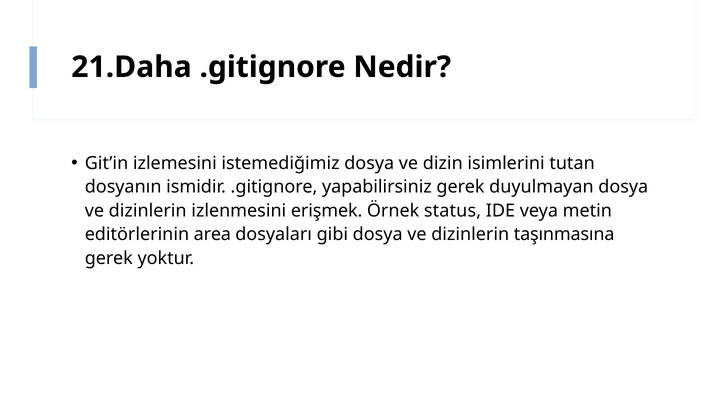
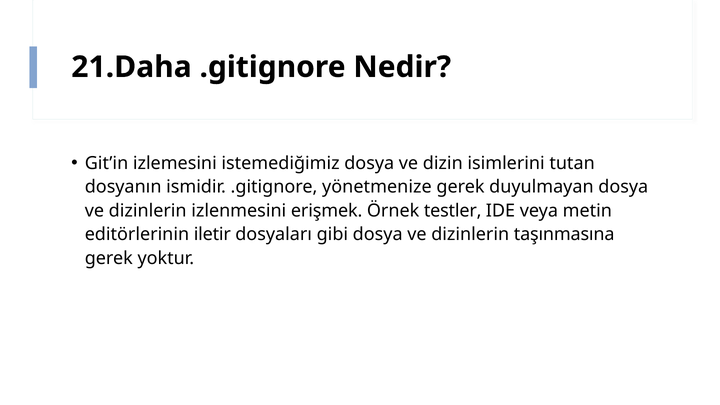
yapabilirsiniz: yapabilirsiniz -> yönetmenize (377, 187)
status: status -> testler (453, 211)
area: area -> iletir (212, 234)
